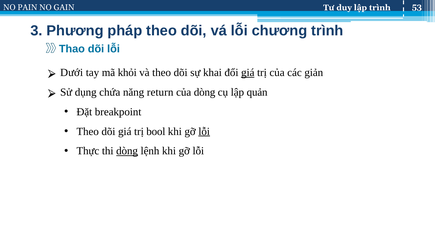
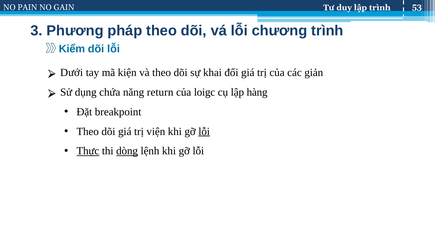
Thao: Thao -> Kiểm (72, 49)
khỏi: khỏi -> kiện (127, 73)
giá underline: present -> none (248, 73)
của dòng: dòng -> loigc (205, 92)
quản: quản -> hàng (257, 92)
bool: bool -> viện (156, 131)
Thực underline: none -> present (88, 151)
